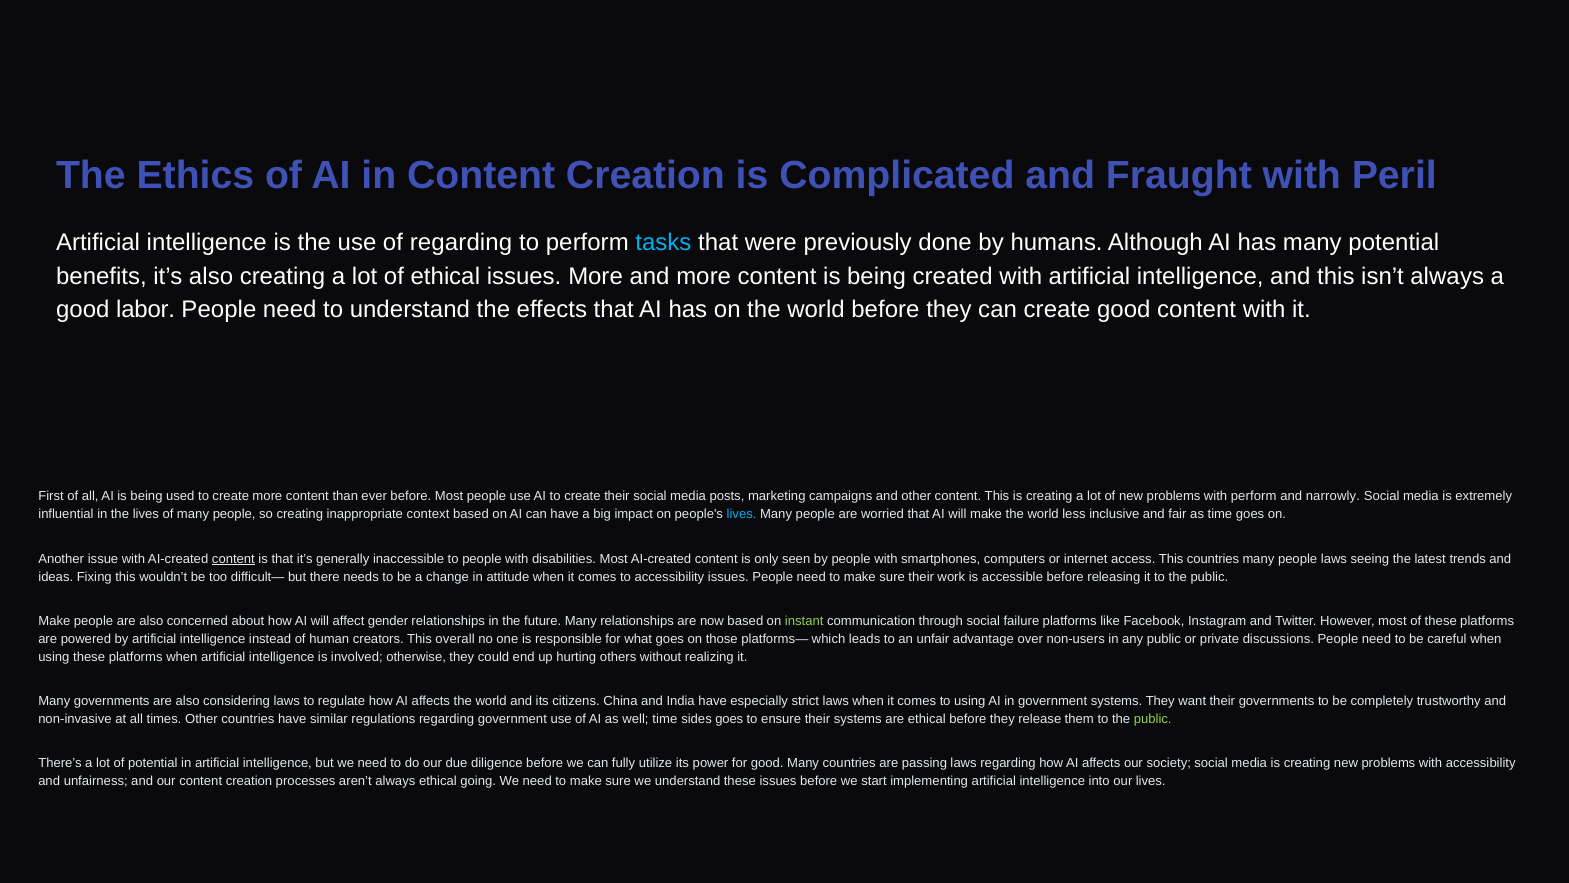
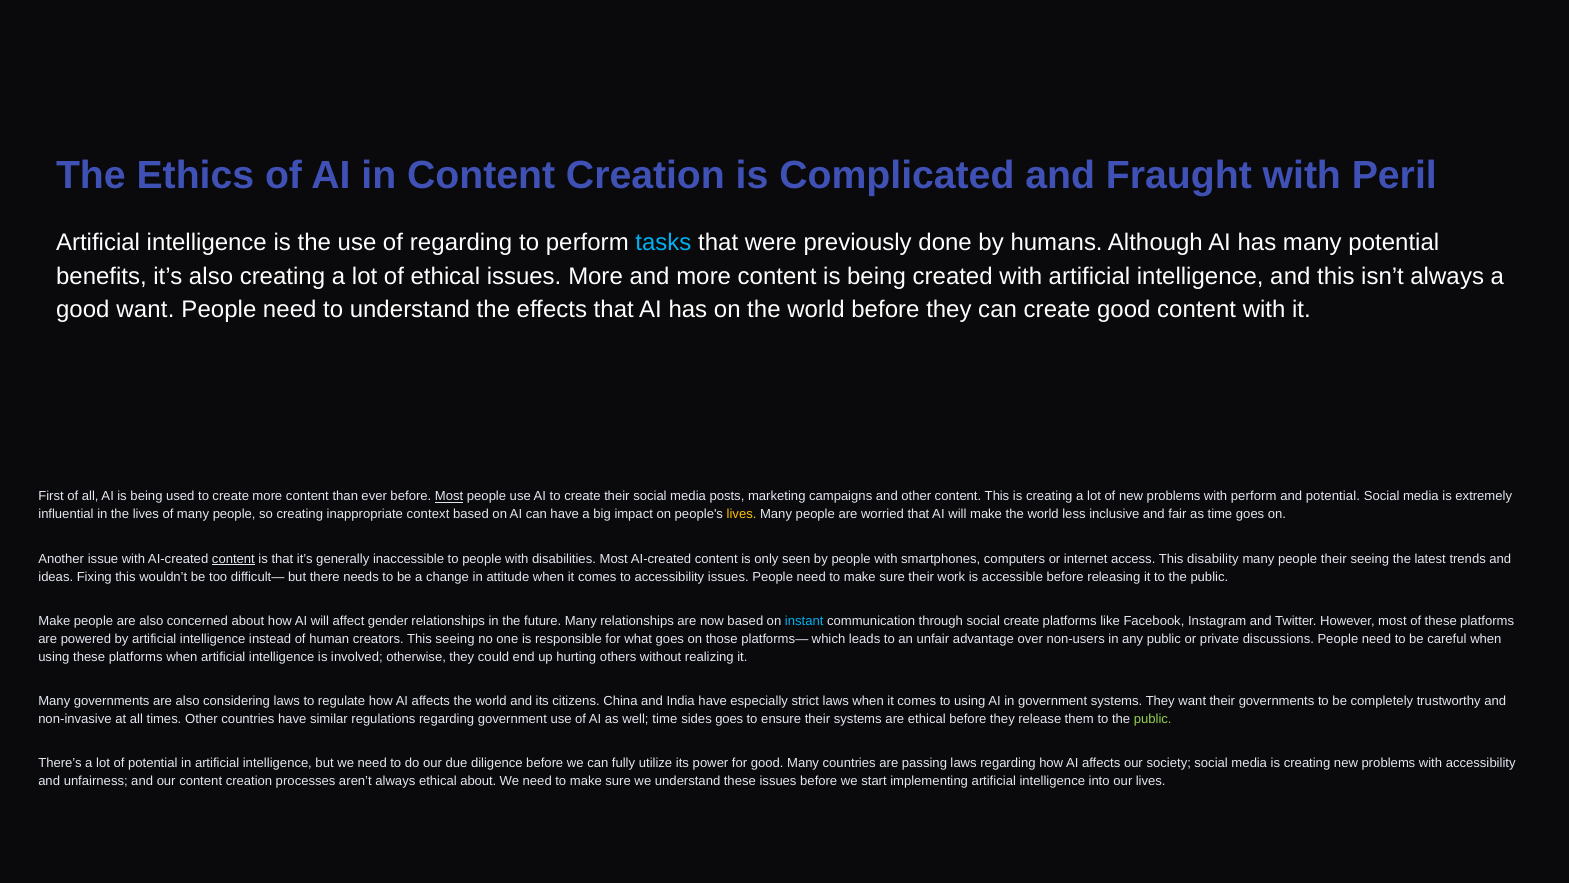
good labor: labor -> want (145, 309)
Most underline: none -> present (449, 496)
and narrowly: narrowly -> potential (1333, 496)
lives colour: light blue -> yellow (742, 514)
This countries: countries -> disability (1213, 558)
people laws: laws -> their (1334, 558)
instant colour: light green -> light blue (804, 621)
social failure: failure -> create (1021, 621)
This overall: overall -> seeing (455, 639)
ethical going: going -> about (478, 781)
